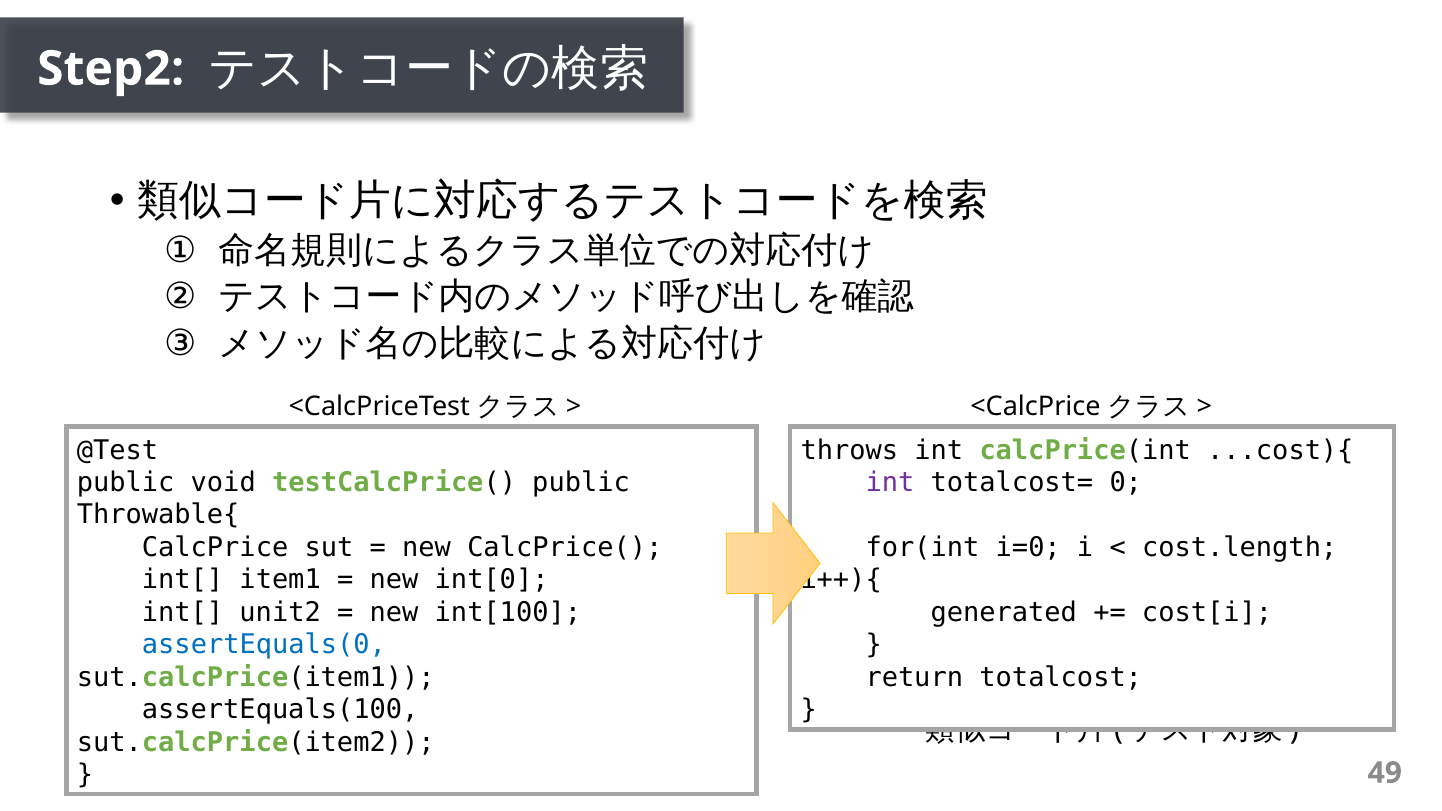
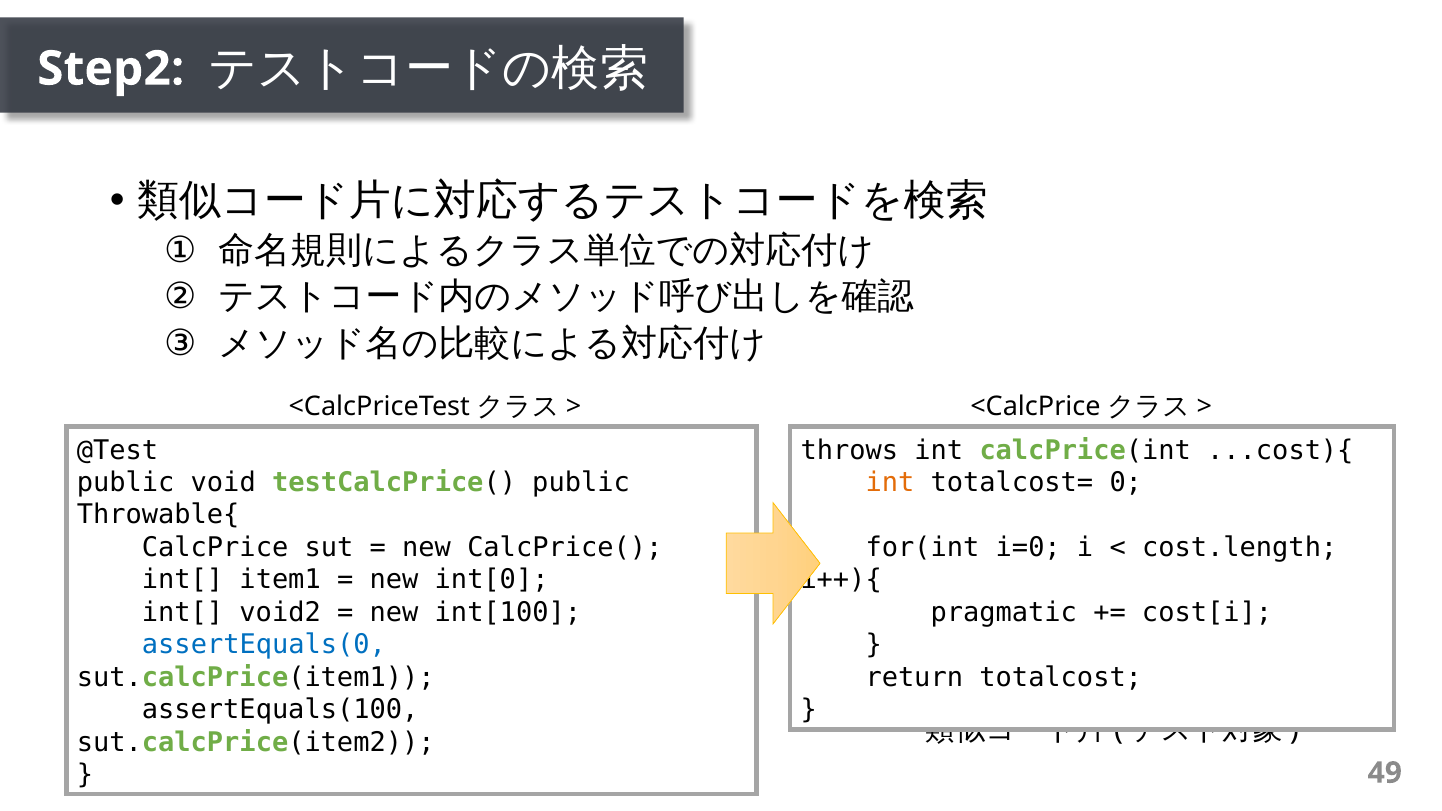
int colour: purple -> orange (890, 483)
unit2: unit2 -> void2 (280, 612)
generated: generated -> pragmatic (1004, 612)
